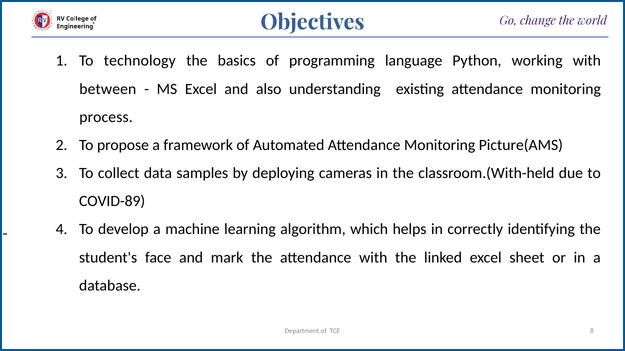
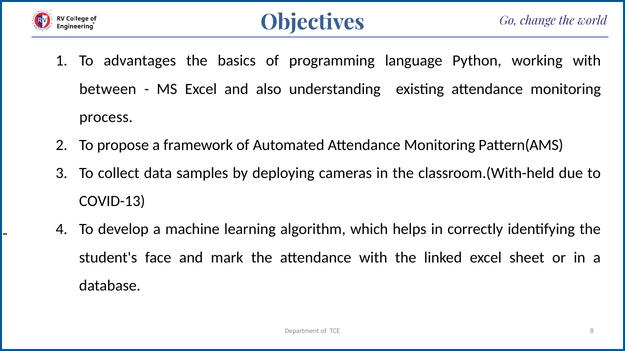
technology: technology -> advantages (140, 61)
Picture(AMS: Picture(AMS -> Pattern(AMS (521, 145)
COVID-89: COVID-89 -> COVID-13 (112, 202)
